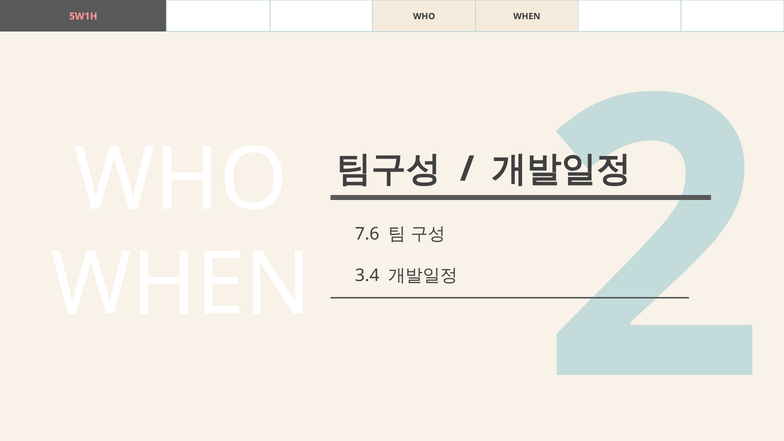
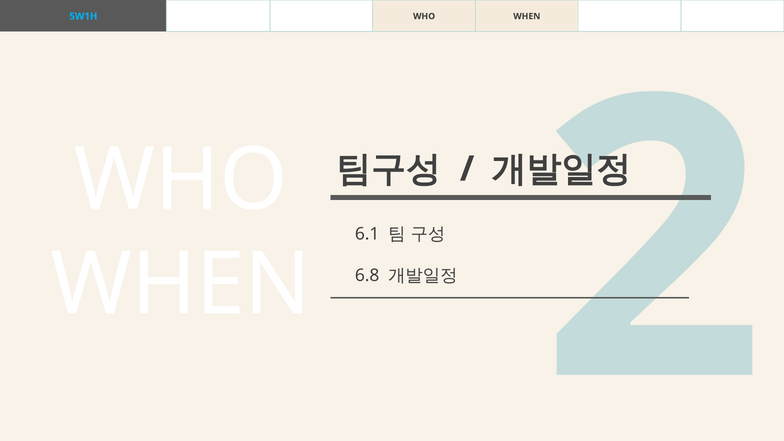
5W1H colour: pink -> light blue (83, 16)
7.6: 7.6 -> 6.1 (367, 234)
3.4: 3.4 -> 6.8 (367, 276)
